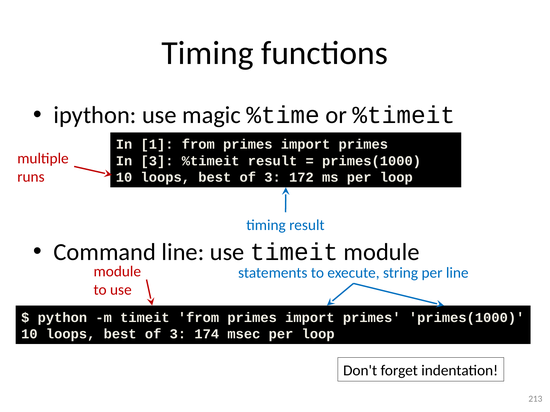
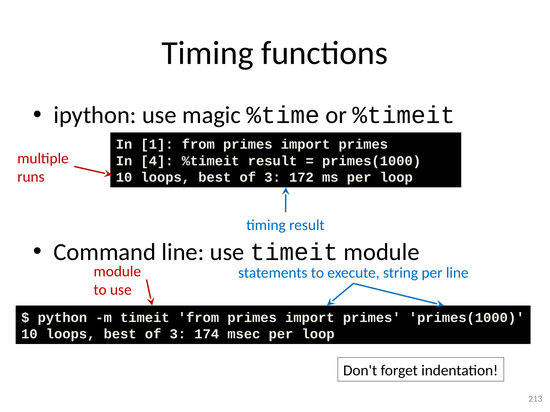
In 3: 3 -> 4 (157, 161)
